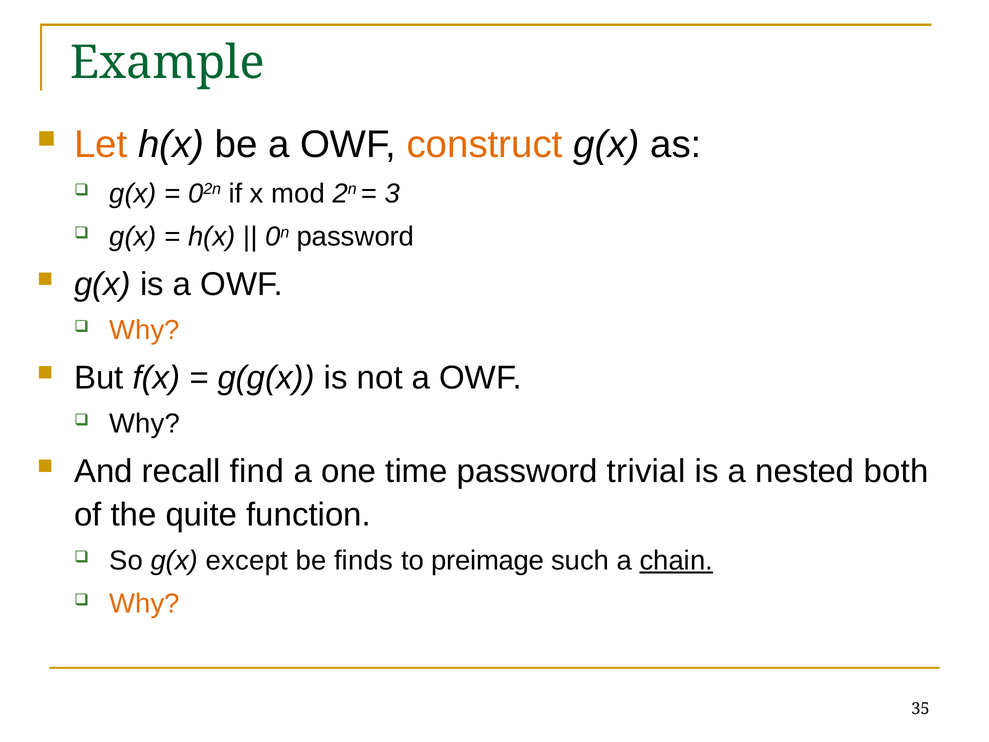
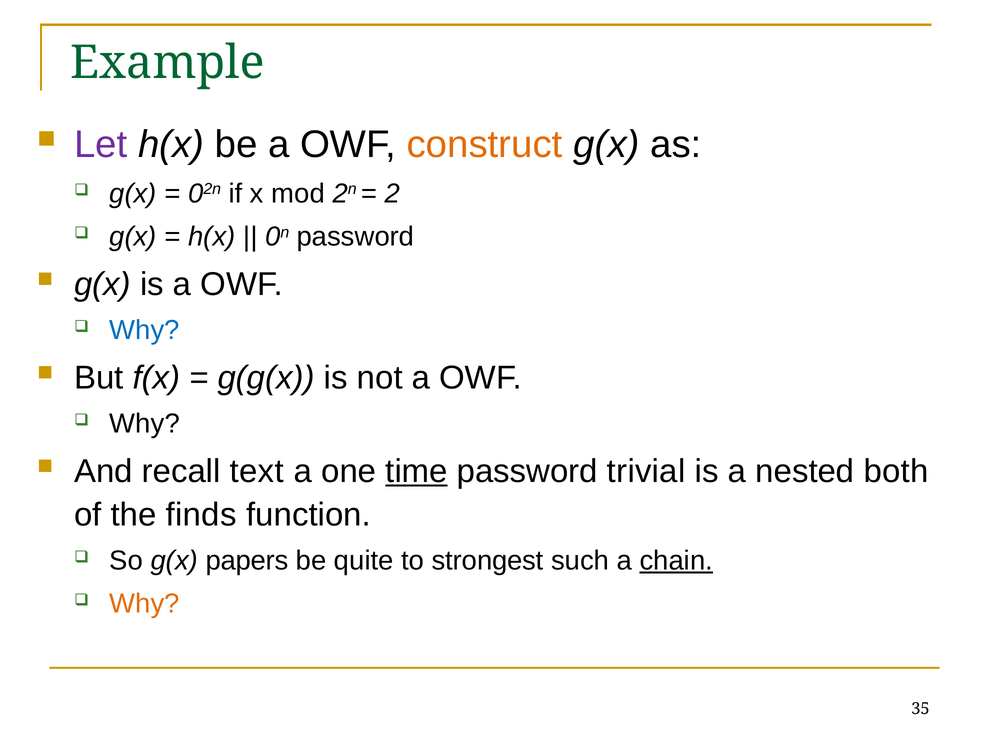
Let colour: orange -> purple (101, 145)
3: 3 -> 2 (392, 194)
Why colour: orange -> blue (145, 330)
find: find -> text (257, 471)
time underline: none -> present (417, 471)
quite: quite -> finds (201, 514)
except: except -> papers (247, 560)
finds: finds -> quite (364, 560)
preimage: preimage -> strongest (488, 560)
